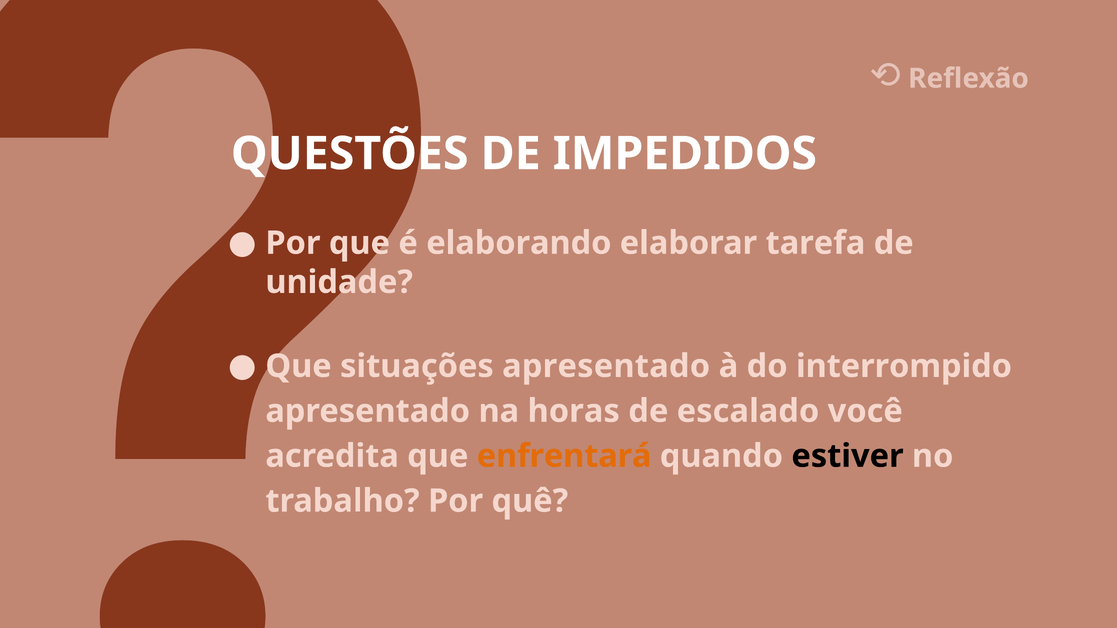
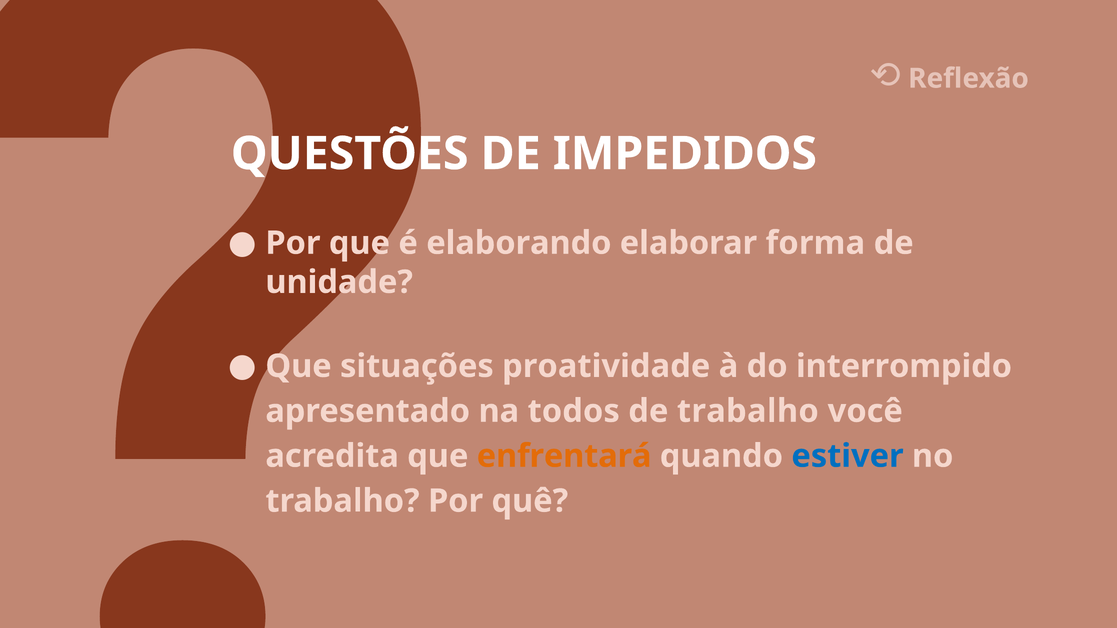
tarefa: tarefa -> forma (815, 243)
apresentado: apresentado -> proatividade (606, 366)
horas: horas -> todos (574, 411)
de escalado: escalado -> trabalho (748, 411)
estiver colour: black -> blue (847, 456)
